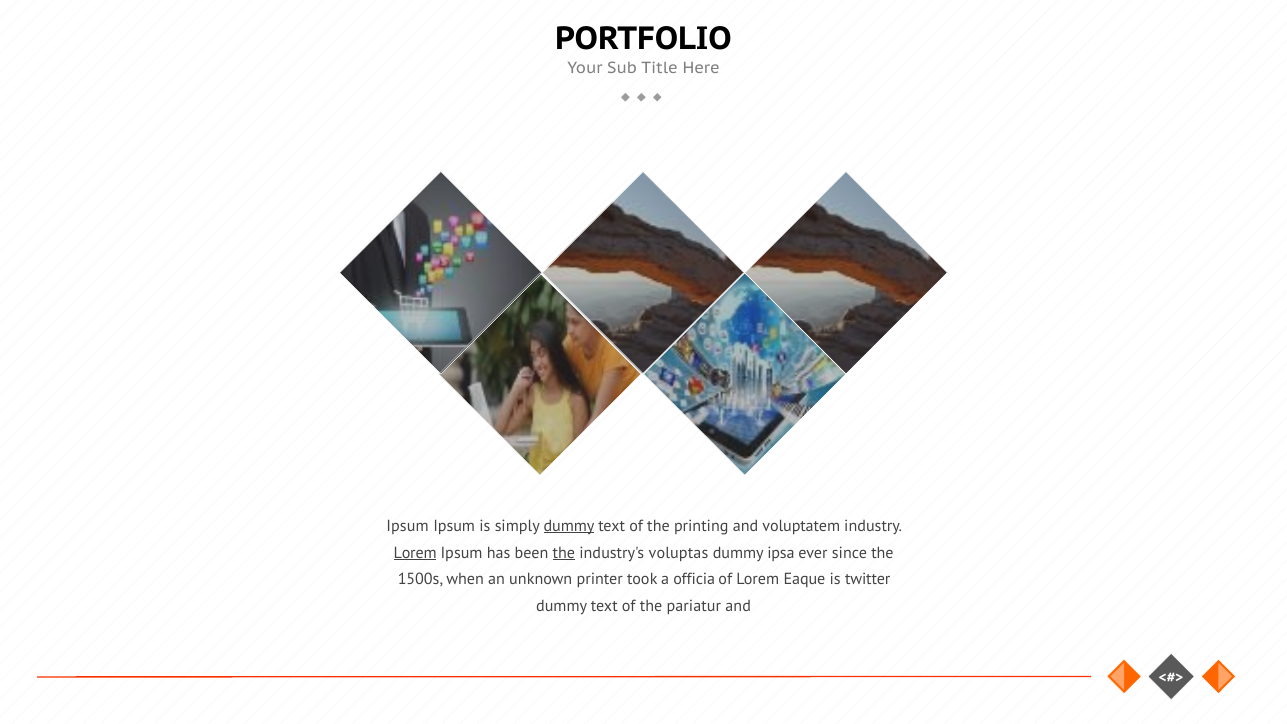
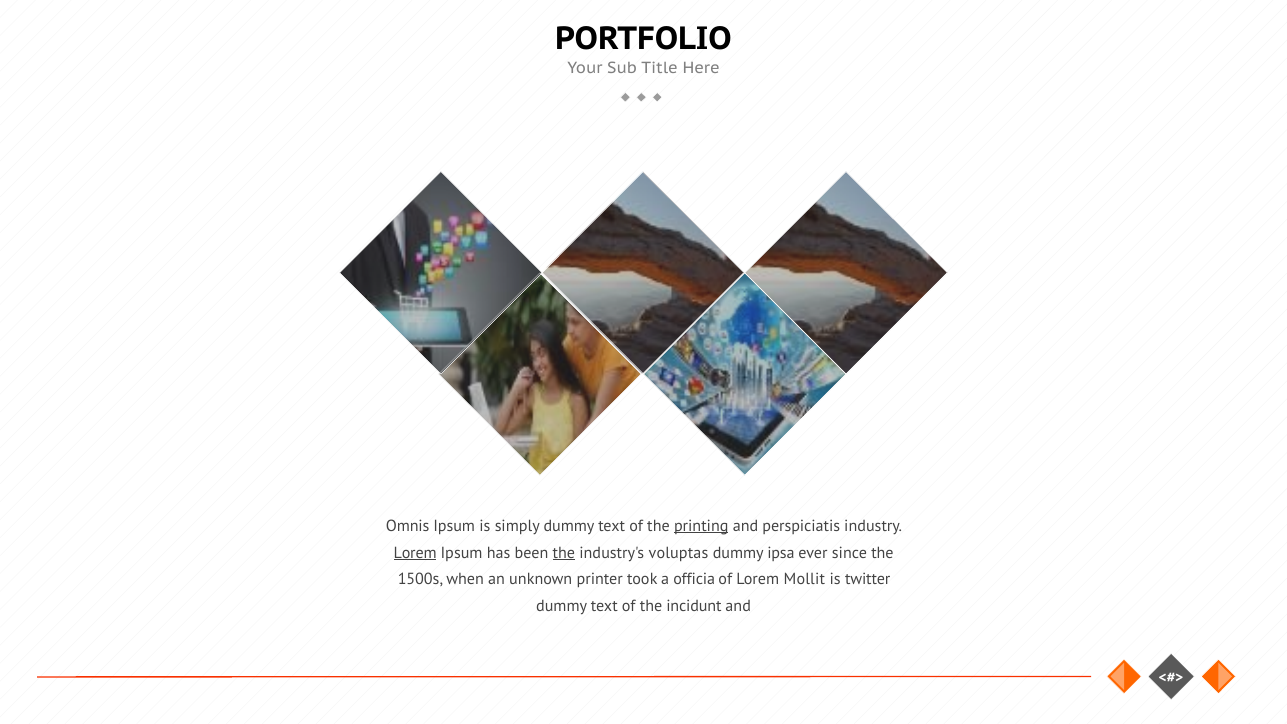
Ipsum: Ipsum -> Omnis (408, 526)
dummy underline: present -> none (569, 526)
printing underline: none -> present (701, 526)
voluptatem: voluptatem -> perspiciatis (801, 526)
Eaque: Eaque -> Mollit (804, 580)
pariatur: pariatur -> incidunt (694, 606)
